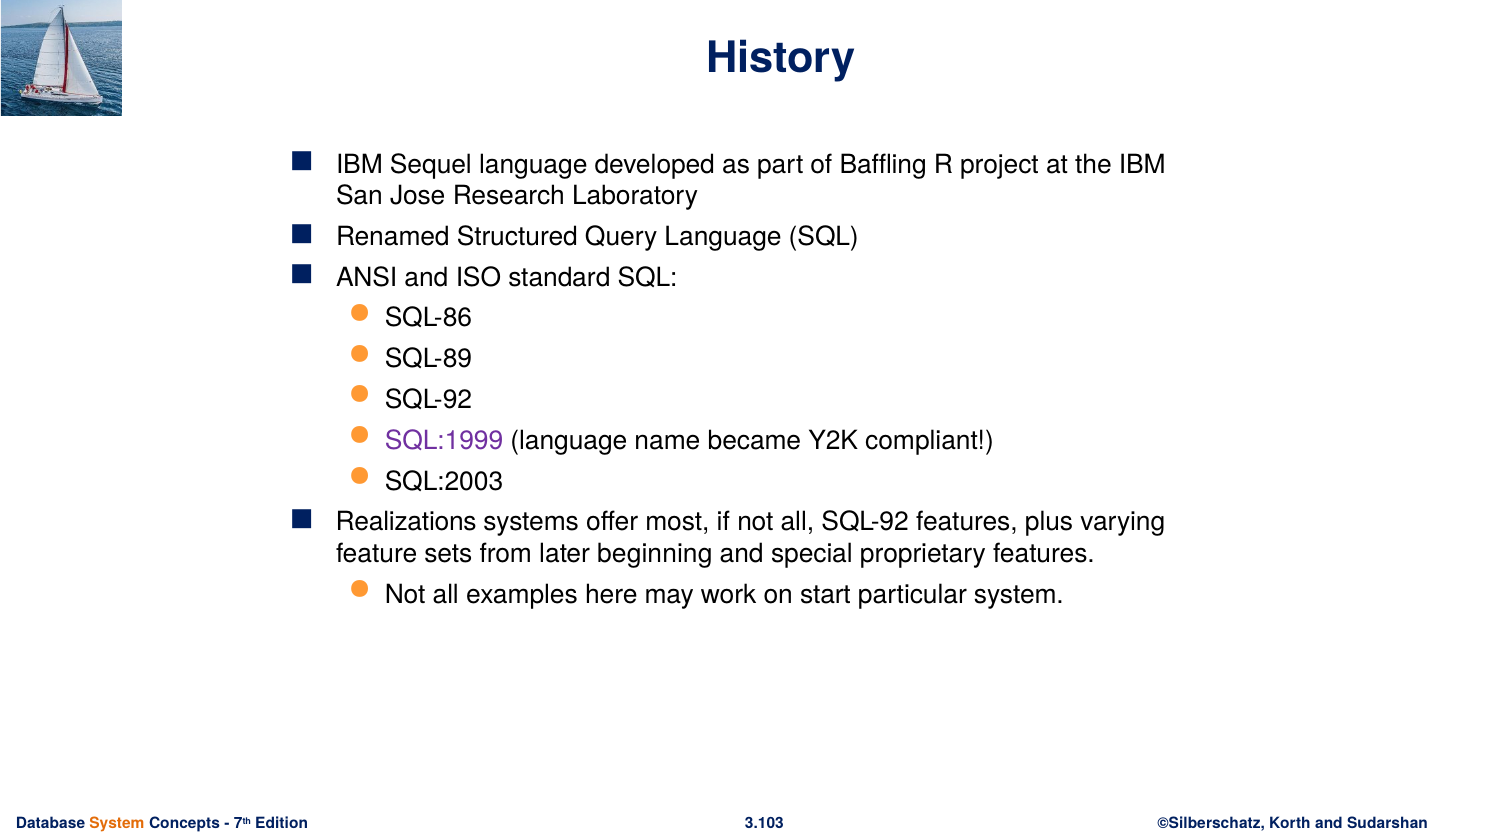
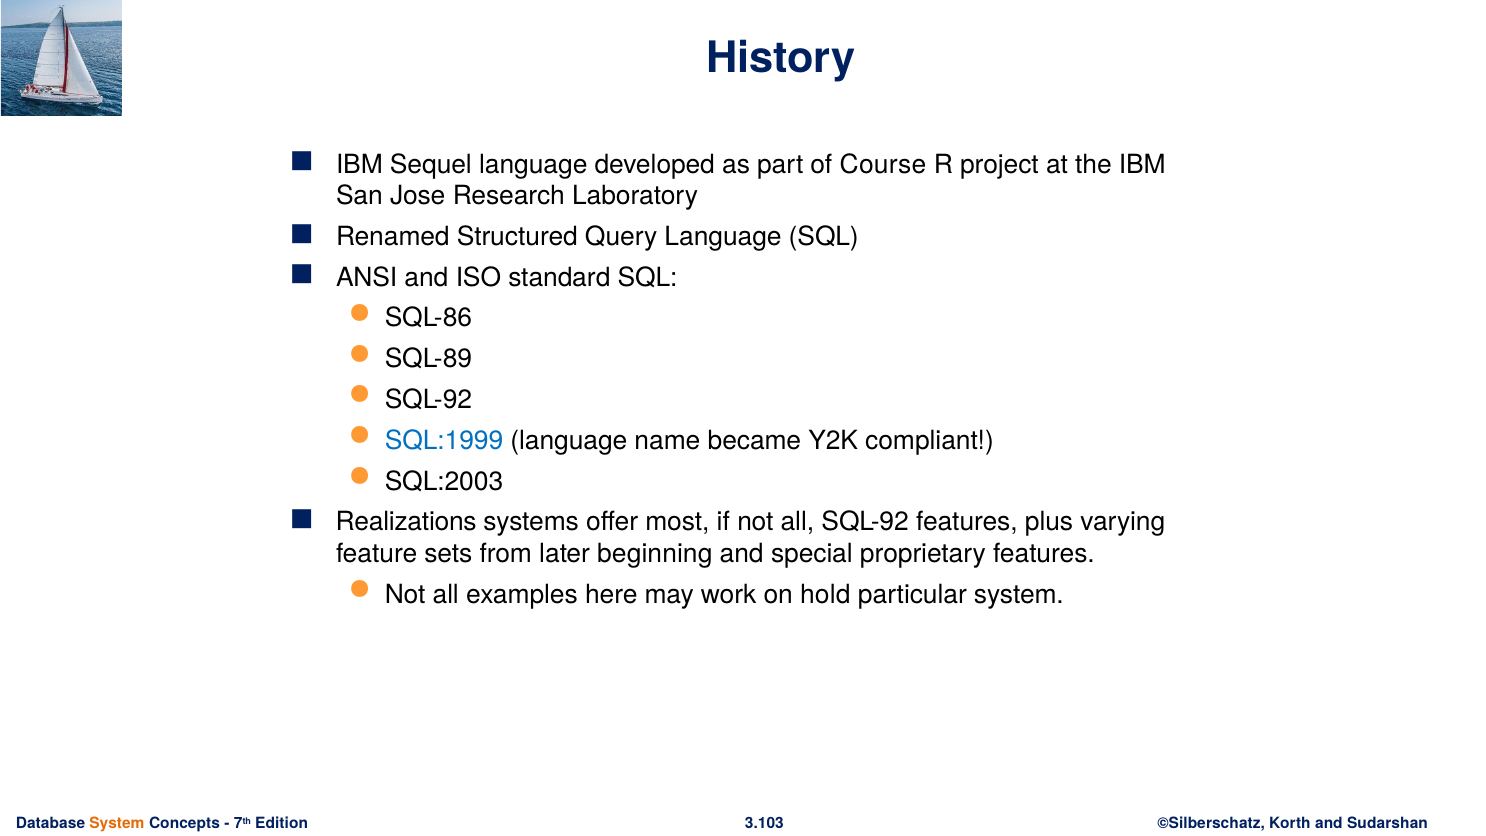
Baffling: Baffling -> Course (883, 164)
SQL:1999 colour: purple -> blue (444, 441)
start: start -> hold (825, 594)
